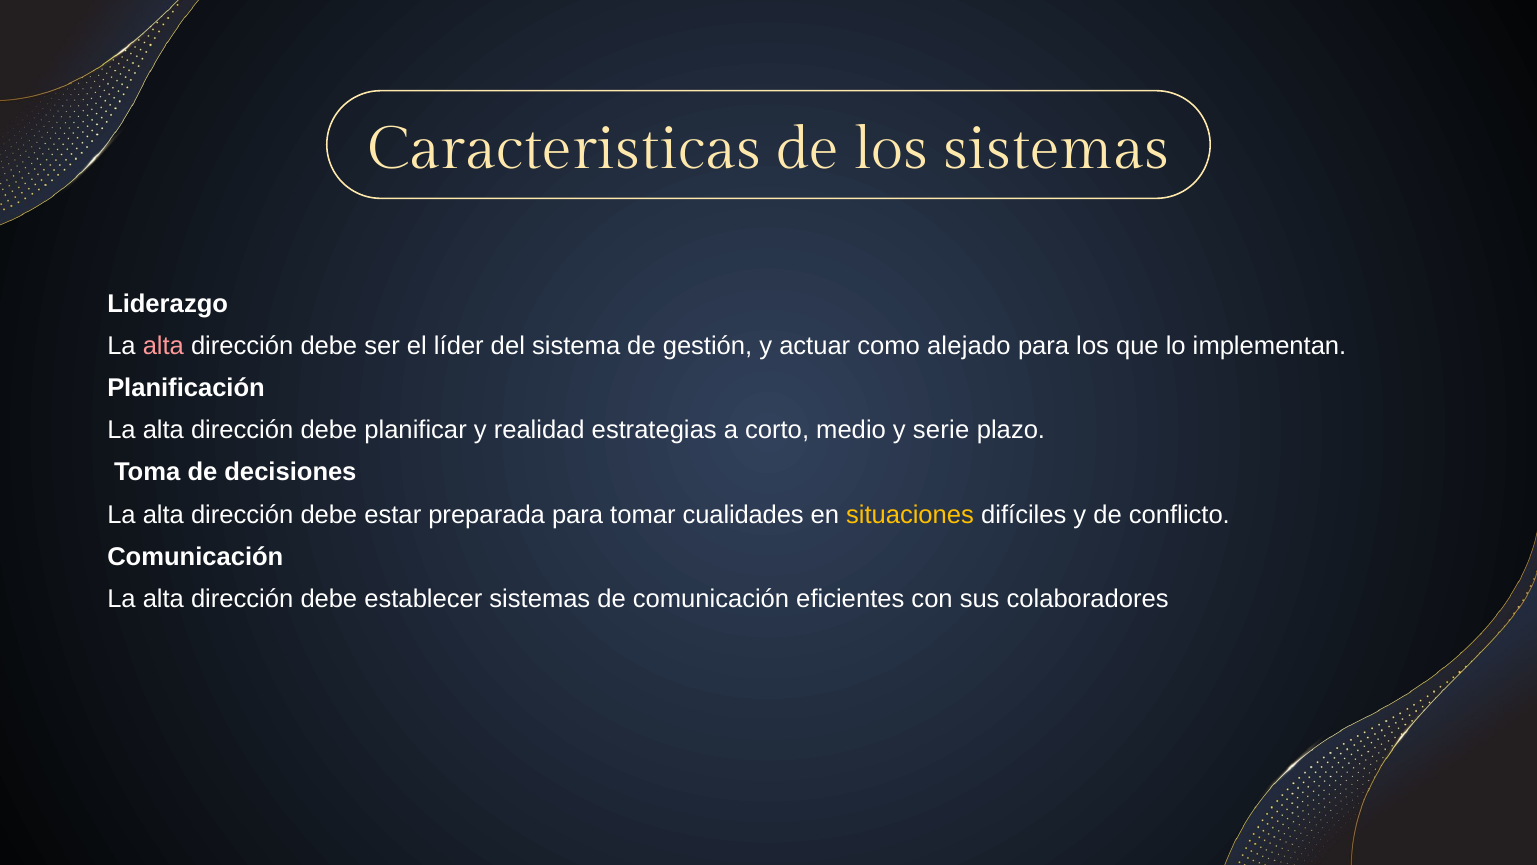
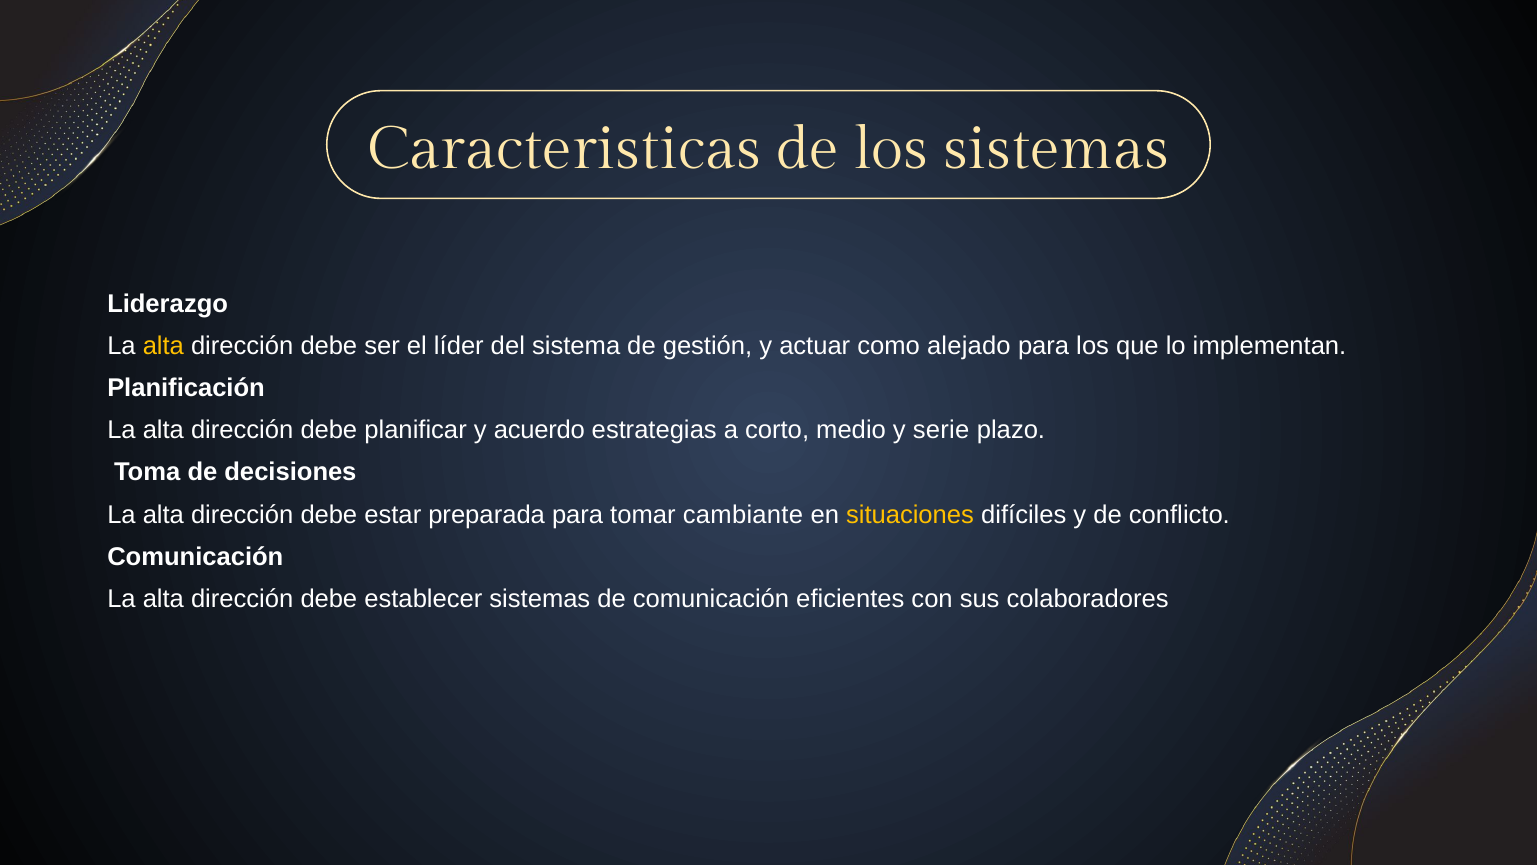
alta colour: pink -> yellow (163, 346)
realidad: realidad -> acuerdo (539, 430)
cualidades: cualidades -> cambiante (743, 514)
